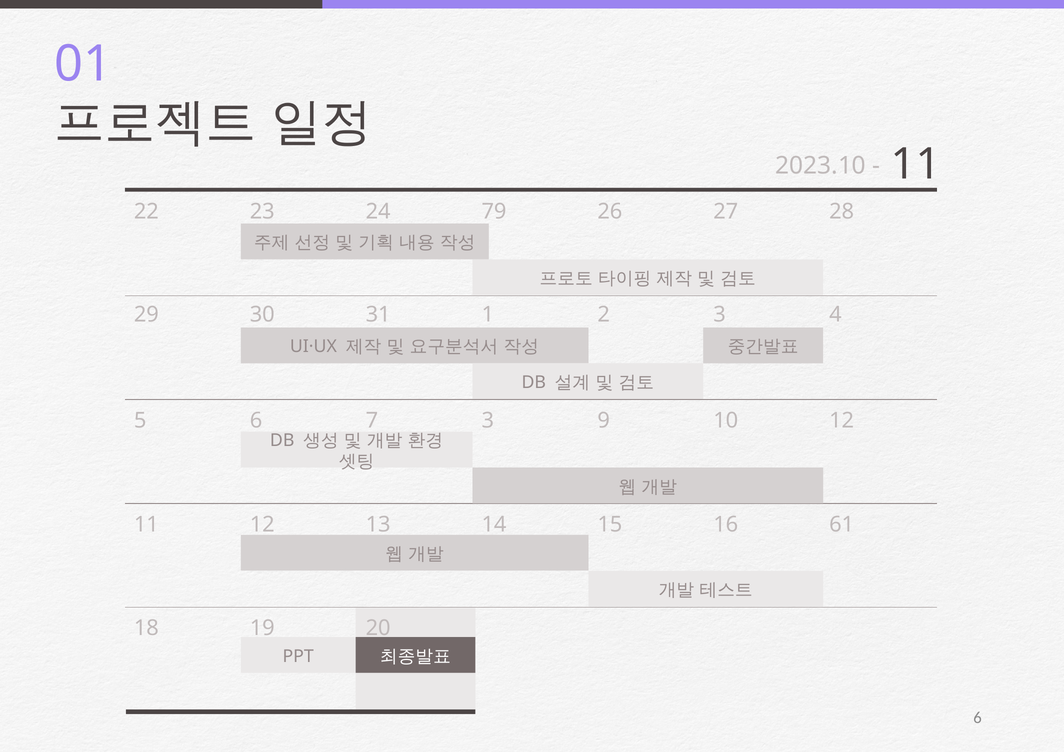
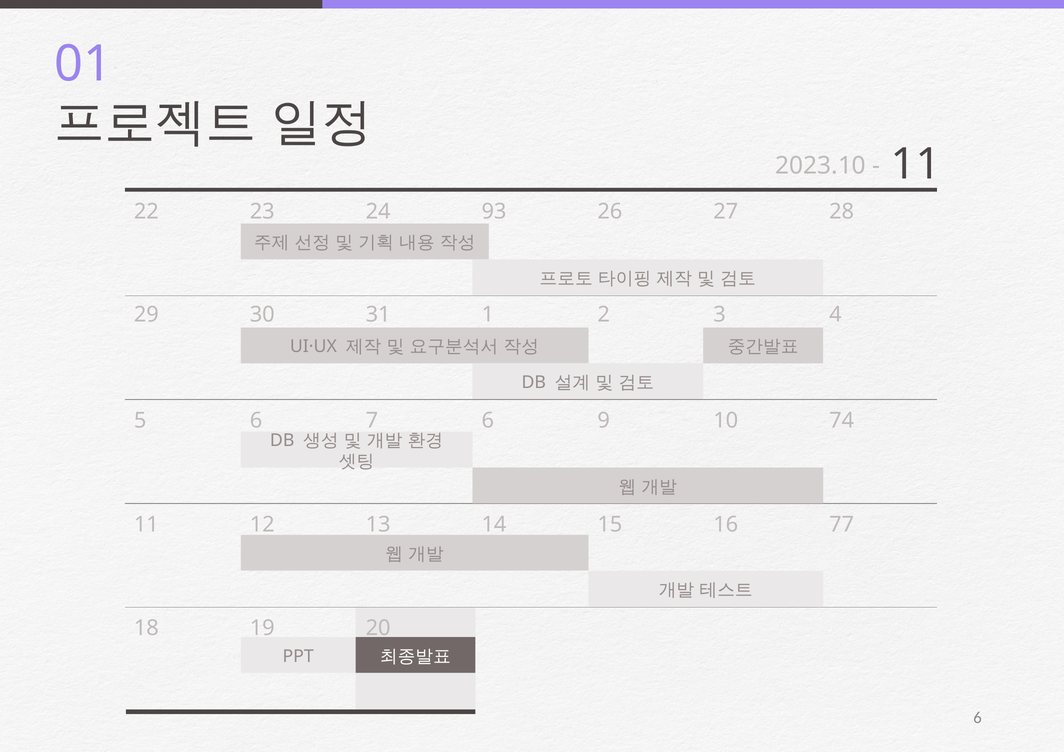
79: 79 -> 93 (494, 212)
3: 3 -> 6 (488, 421)
10 12: 12 -> 74 (842, 421)
61: 61 -> 77 (842, 525)
